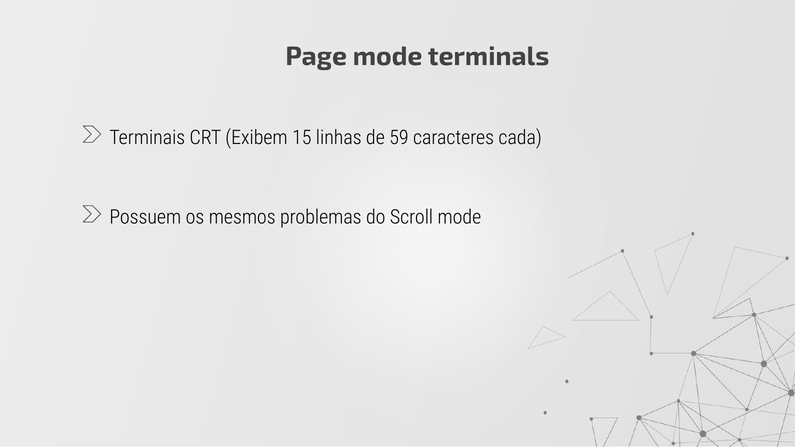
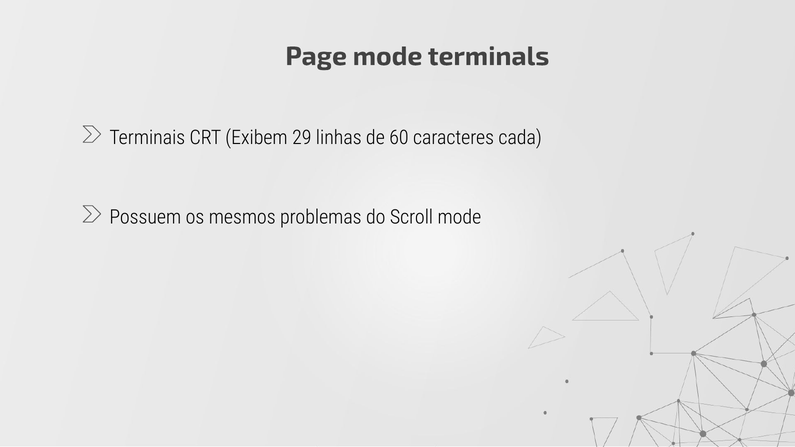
15: 15 -> 29 (302, 138)
59: 59 -> 60 (399, 138)
